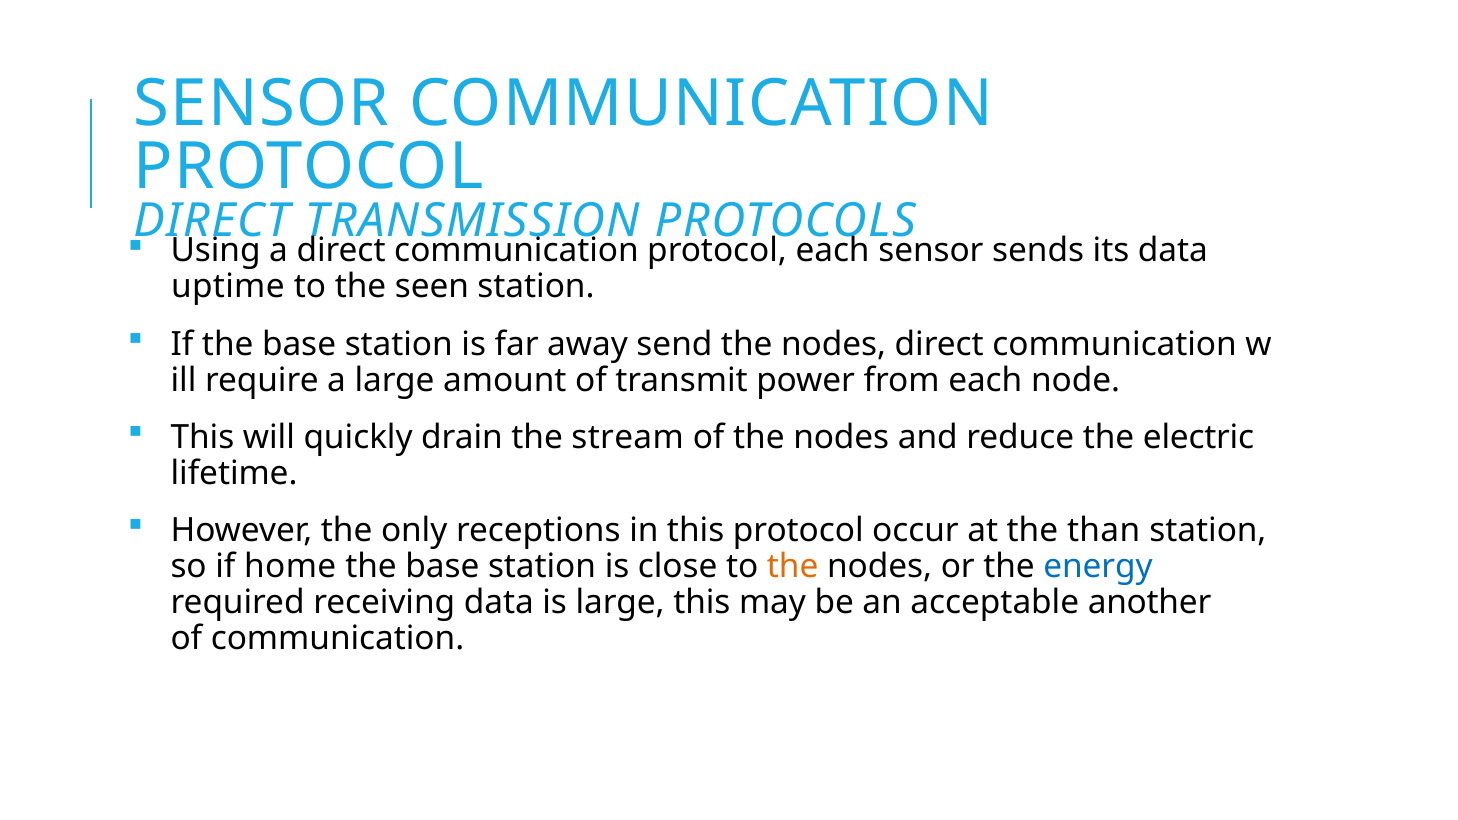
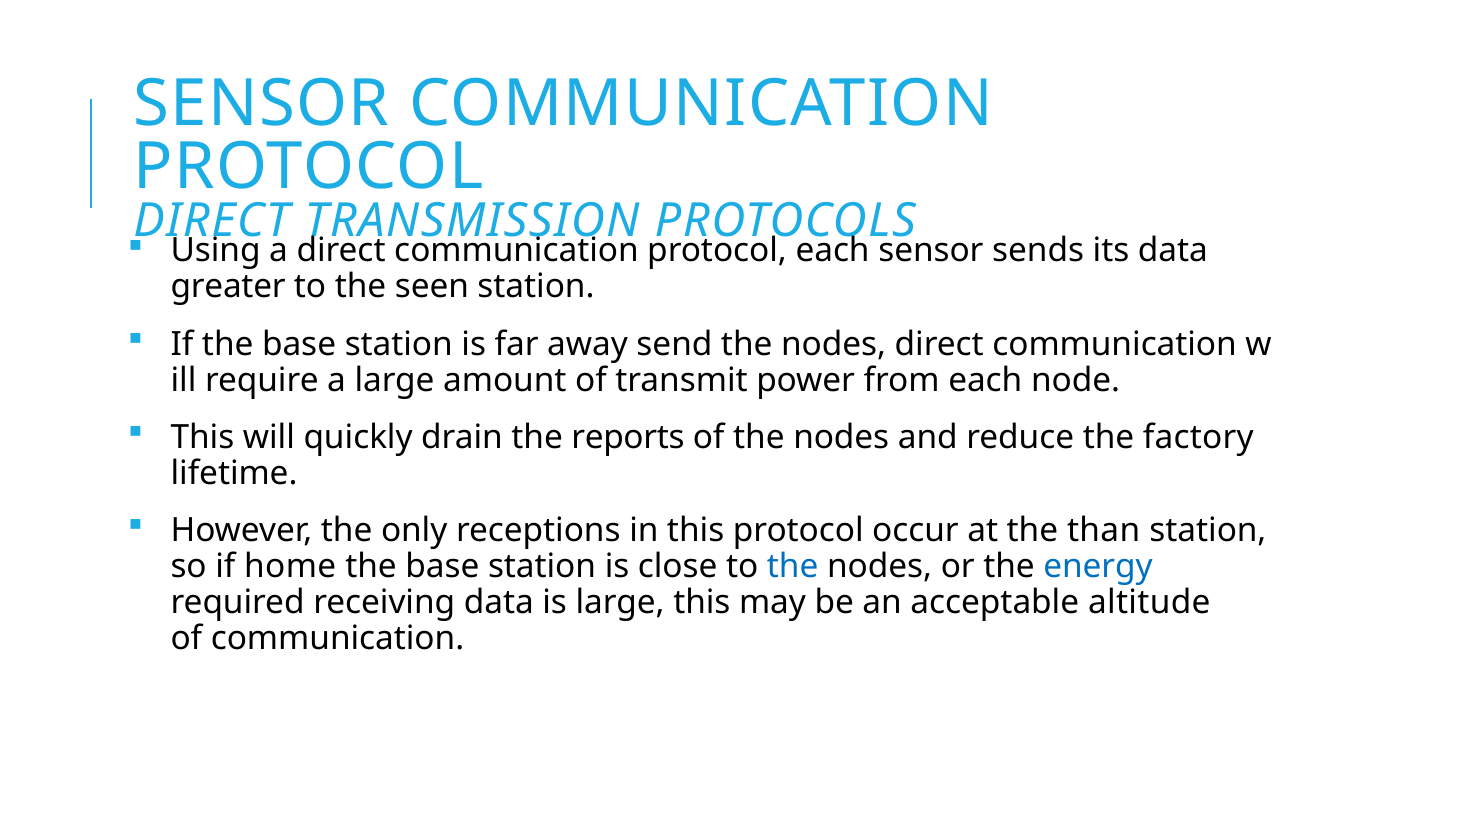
uptime: uptime -> greater (228, 287)
stream: stream -> reports (628, 438)
electric: electric -> factory (1198, 438)
the colour: orange -> blue (793, 567)
another: another -> altitude (1149, 603)
